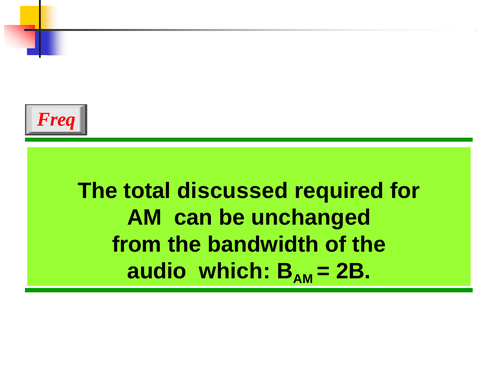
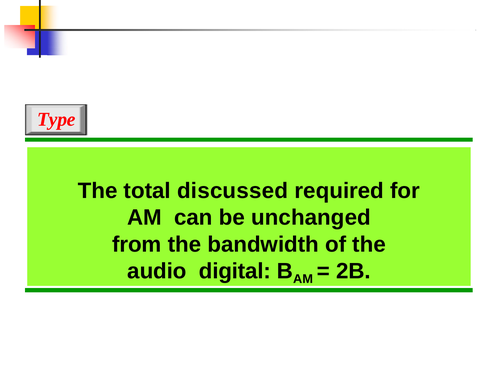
Freq: Freq -> Type (56, 119)
which: which -> digital (235, 271)
